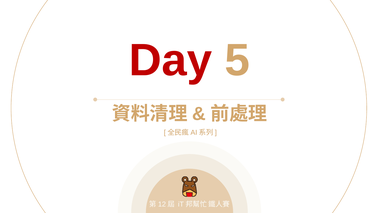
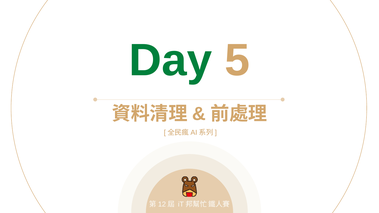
Day colour: red -> green (171, 61)
